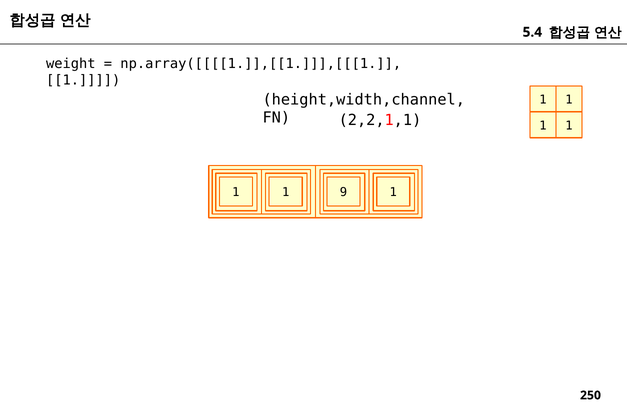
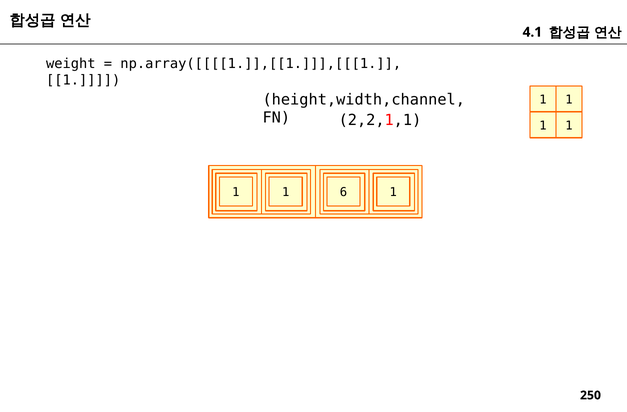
5.4: 5.4 -> 4.1 (532, 32)
9: 9 -> 6 (343, 192)
